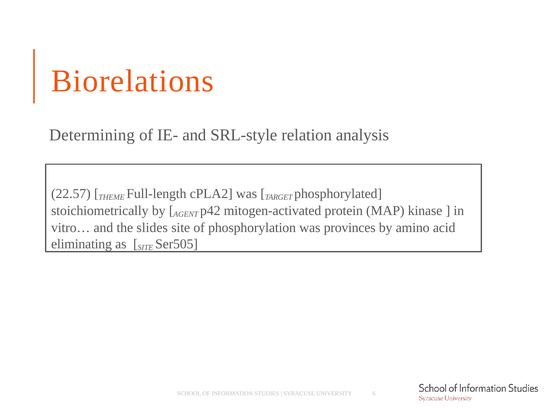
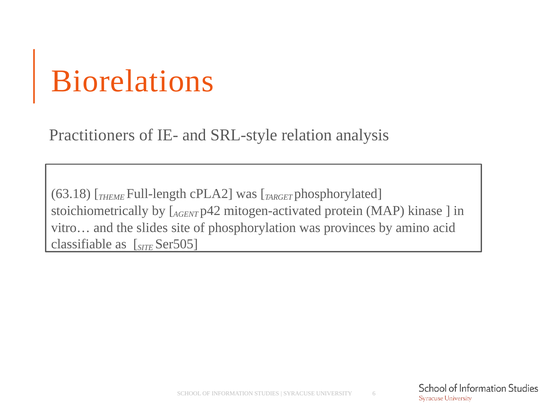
Determining: Determining -> Practitioners (92, 135)
22.57: 22.57 -> 63.18 (71, 194)
eliminating: eliminating -> classifiable (81, 244)
